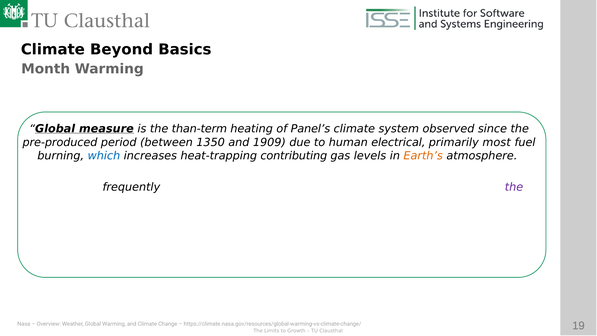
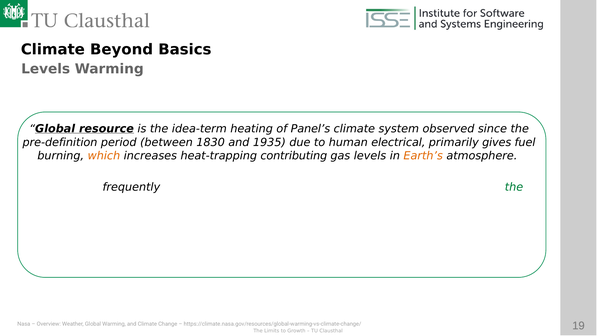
Month: Month -> Levels (46, 69)
measure: measure -> resource (106, 129)
than-term: than-term -> idea-term (199, 129)
pre-produced: pre-produced -> pre-definition (60, 142)
1350: 1350 -> 1830 (211, 142)
1909: 1909 -> 1935 (269, 142)
primarily most: most -> gives (497, 142)
which colour: blue -> orange (104, 156)
the colour: purple -> green (514, 187)
